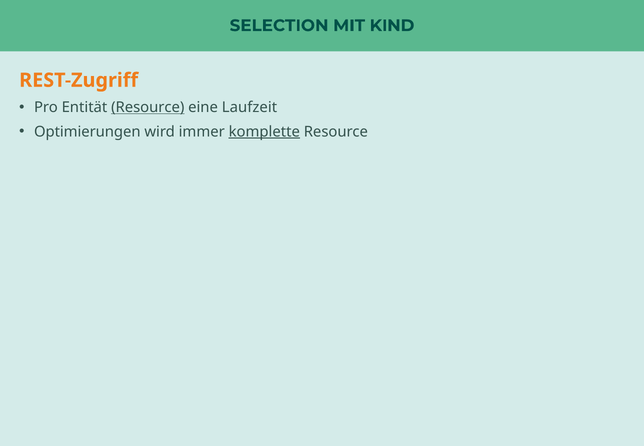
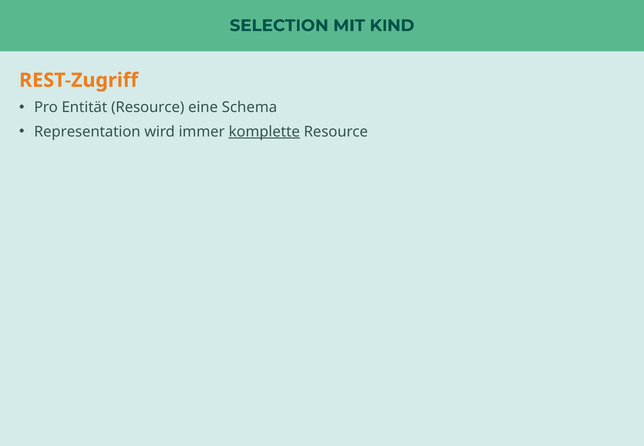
Resource underline: present -> none (148, 107)
Laufzeit: Laufzeit -> Schema (250, 107)
Optimierungen: Optimierungen -> Representation (87, 132)
